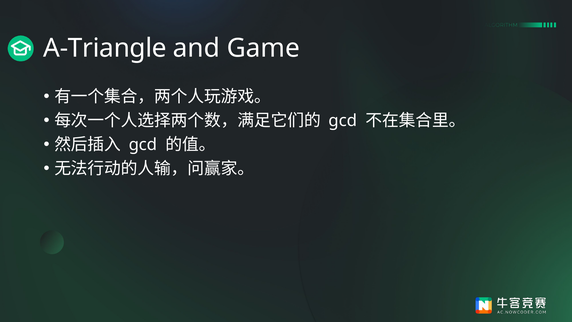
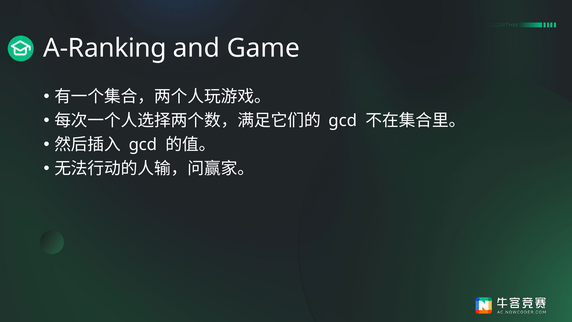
A-Triangle: A-Triangle -> A-Ranking (105, 48)
